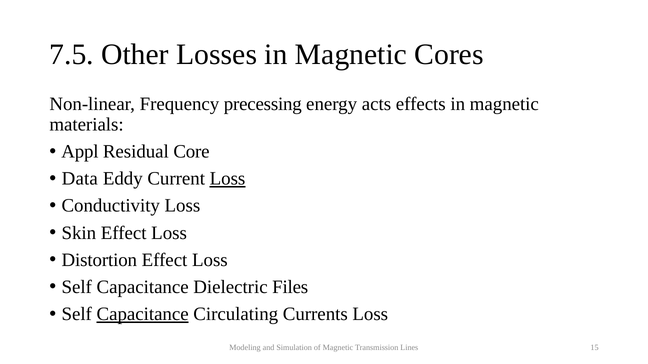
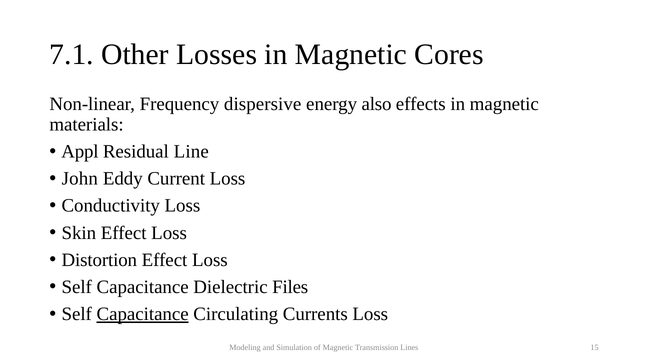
7.5: 7.5 -> 7.1 (72, 54)
precessing: precessing -> dispersive (263, 104)
acts: acts -> also (377, 104)
Core: Core -> Line (191, 152)
Data: Data -> John (80, 179)
Loss underline: present -> none (228, 179)
